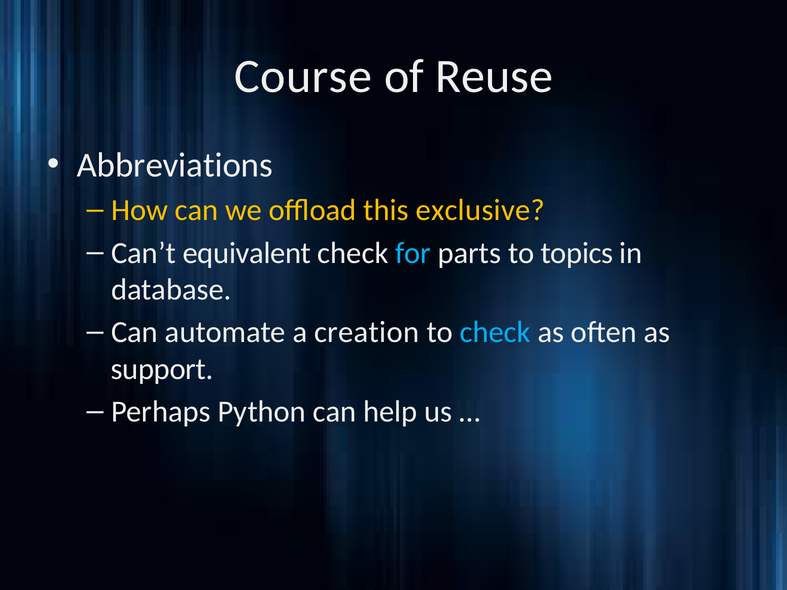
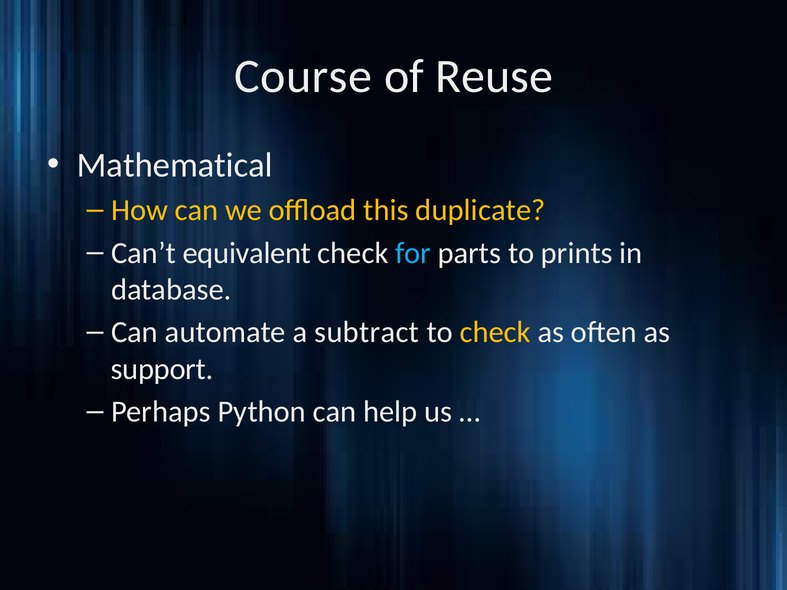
Abbreviations: Abbreviations -> Mathematical (175, 165)
exclusive: exclusive -> duplicate (480, 210)
topics: topics -> prints (577, 253)
creation: creation -> subtract (367, 332)
check colour: light blue -> yellow (495, 332)
